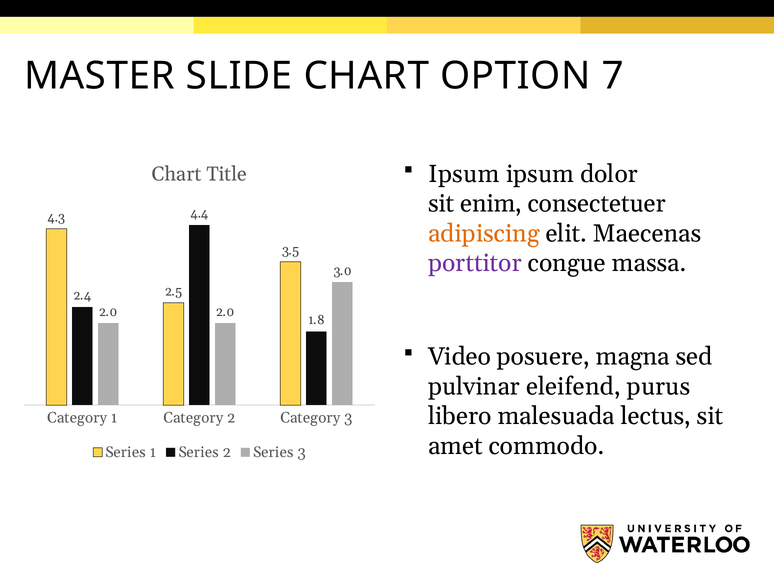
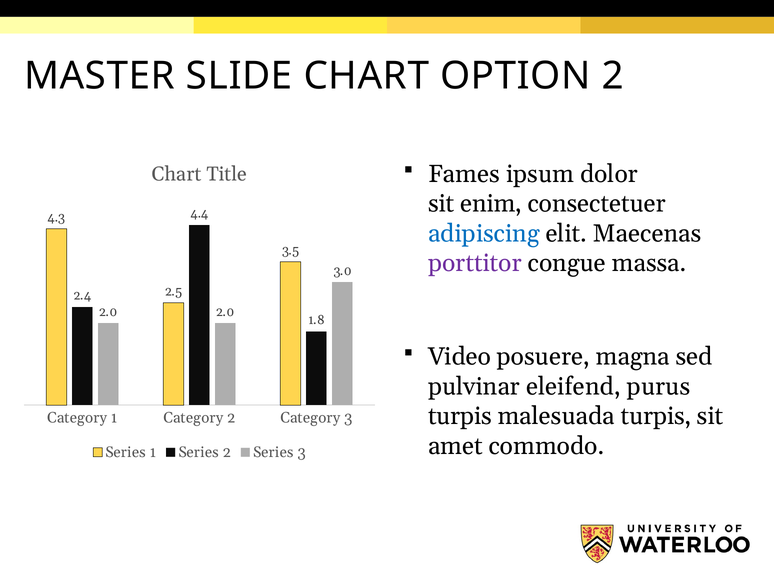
OPTION 7: 7 -> 2 (613, 76)
Ipsum: Ipsum -> Fames (464, 174)
adipiscing colour: orange -> blue (484, 233)
libero: libero -> turpis (460, 416)
malesuada lectus: lectus -> turpis (656, 416)
